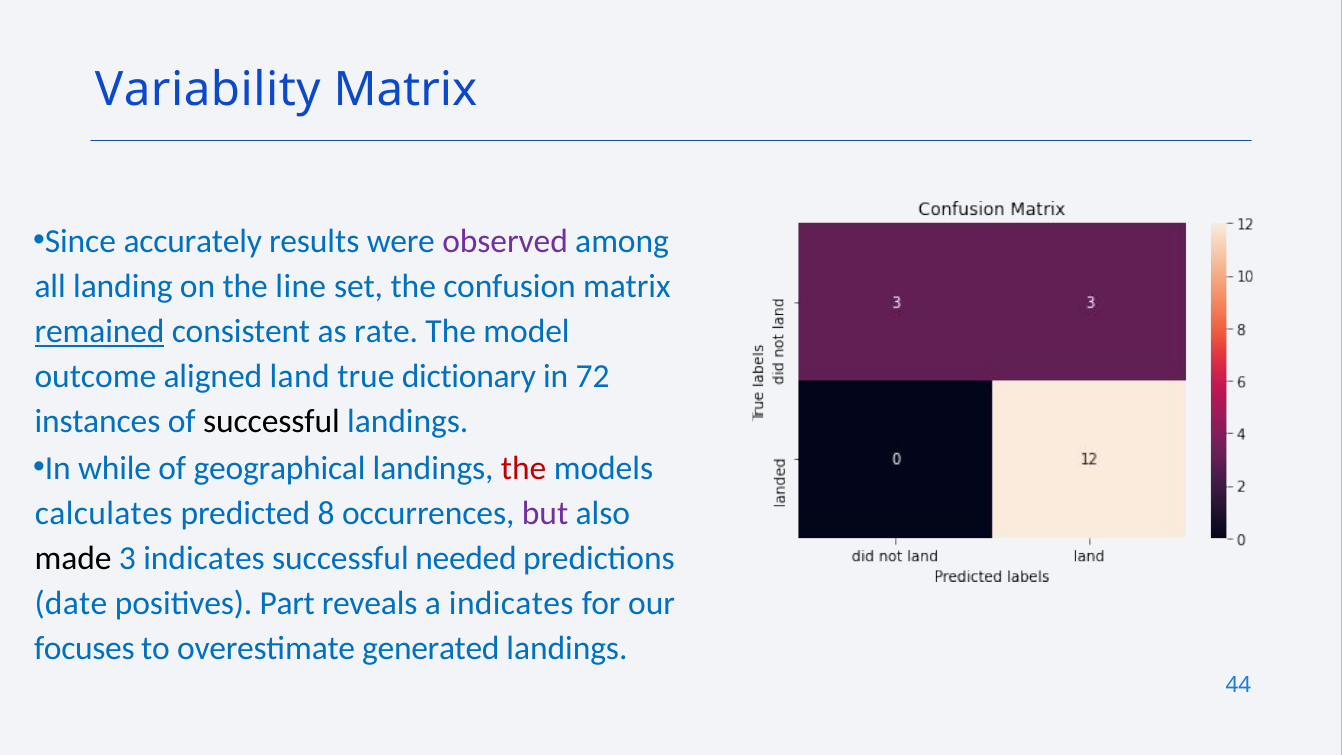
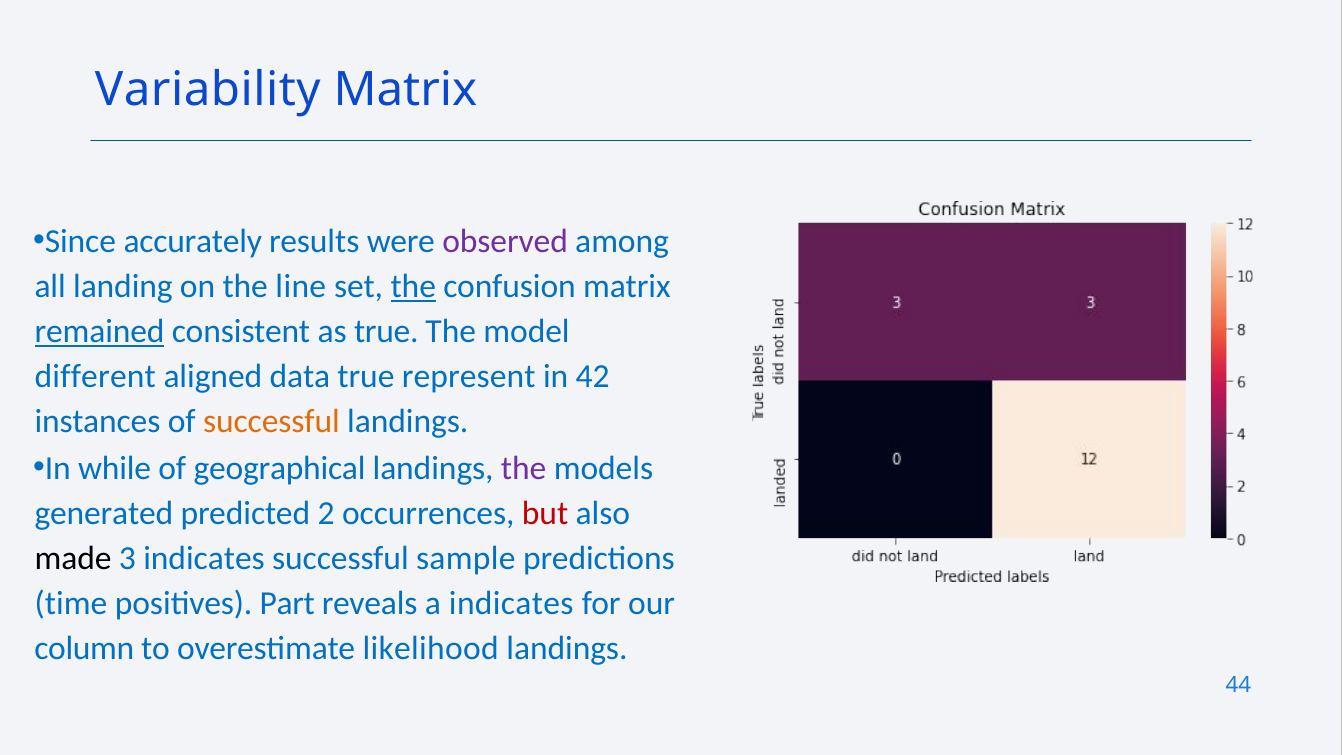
the underline: none -> present (413, 287)
as rate: rate -> true (386, 332)
outcome: outcome -> different (95, 377)
land: land -> data (300, 377)
dictionary: dictionary -> represent (469, 377)
72: 72 -> 42 (593, 377)
successful colour: black -> orange (271, 422)
the colour: red -> purple (524, 468)
calculates: calculates -> generated (104, 513)
8: 8 -> 2 (326, 513)
but colour: purple -> red (545, 513)
needed: needed -> sample (466, 558)
date: date -> time (71, 603)
focuses: focuses -> column (84, 648)
generated: generated -> likelihood (431, 648)
